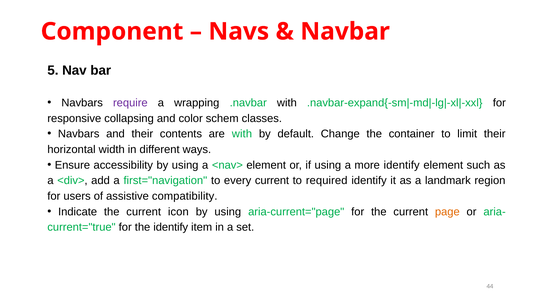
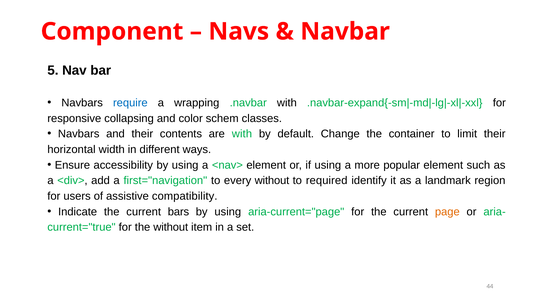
require colour: purple -> blue (130, 103)
more identify: identify -> popular (402, 165)
every current: current -> without (272, 181)
icon: icon -> bars (178, 212)
the identify: identify -> without (171, 228)
